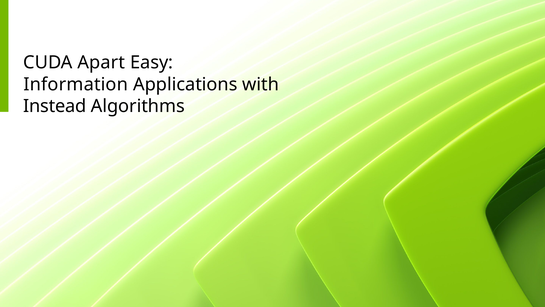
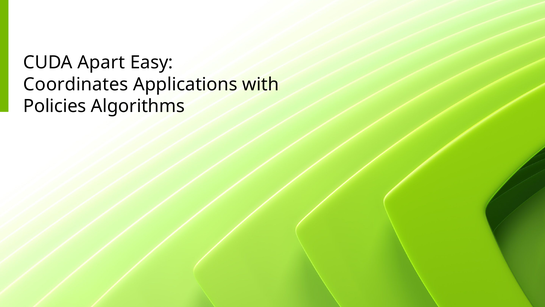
Information: Information -> Coordinates (76, 84)
Instead: Instead -> Policies (55, 106)
